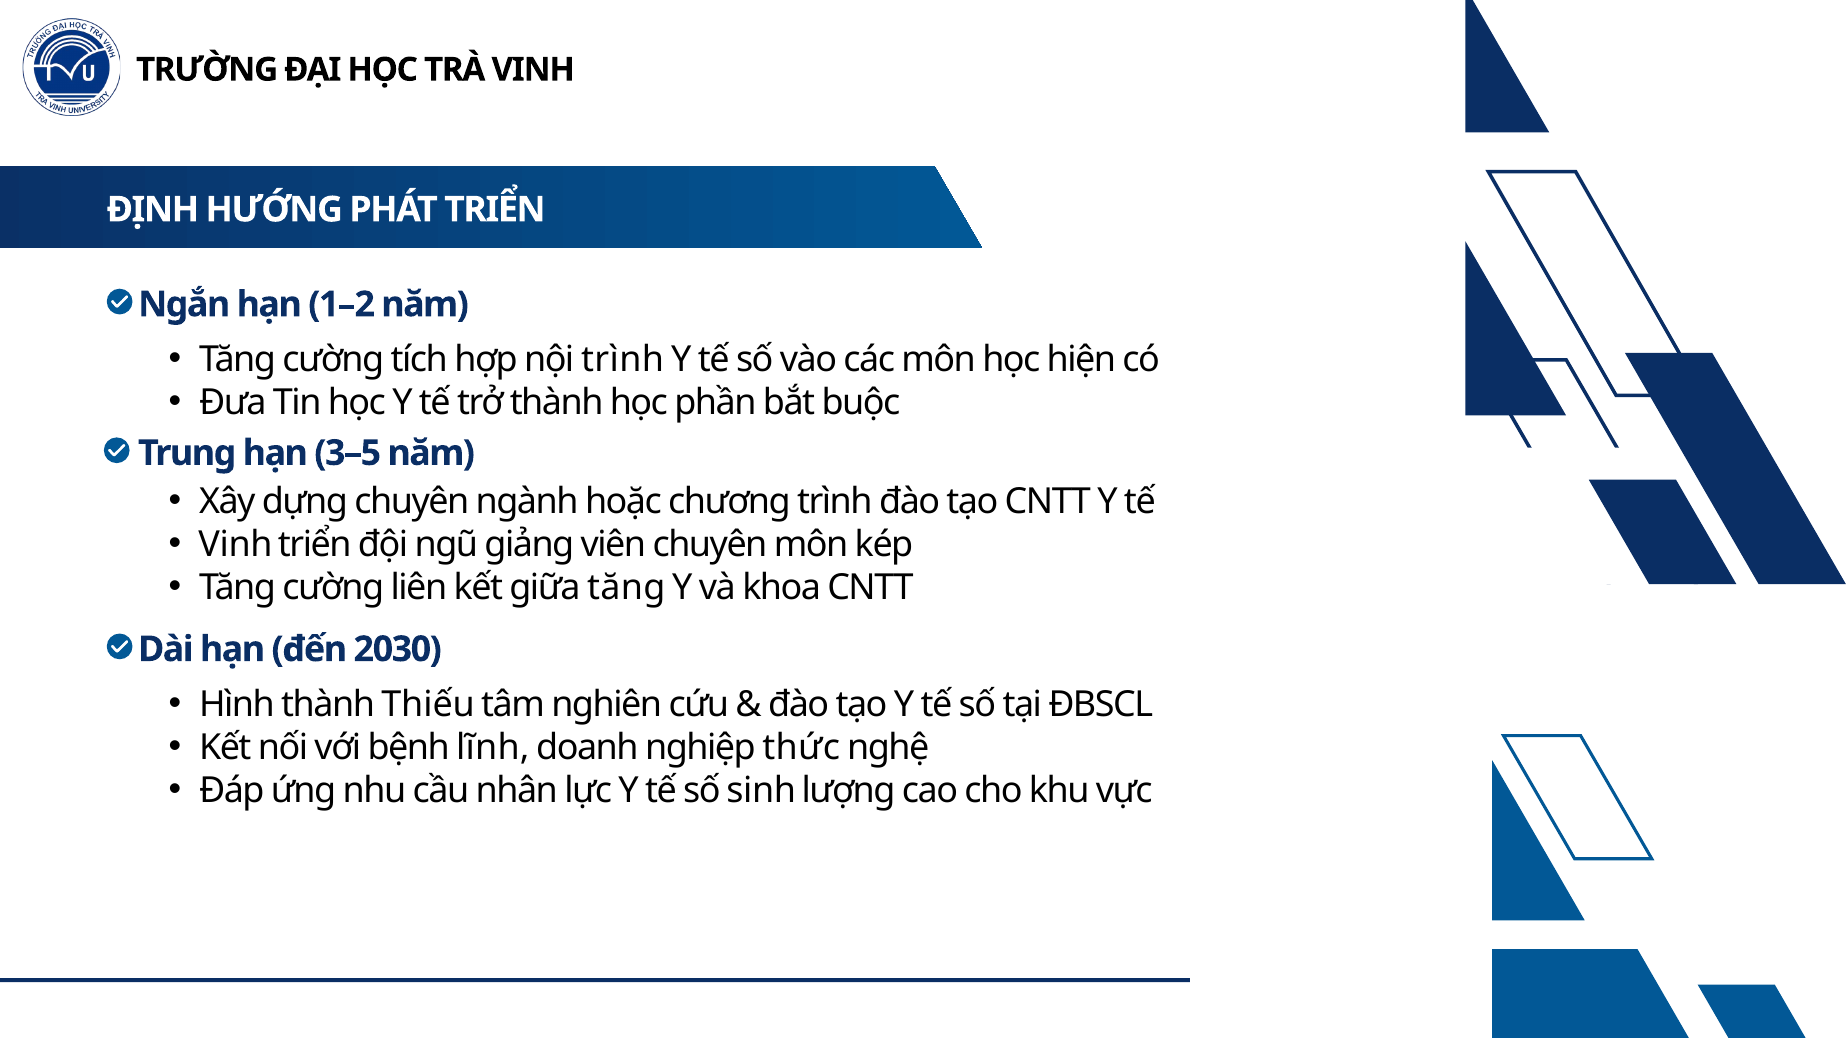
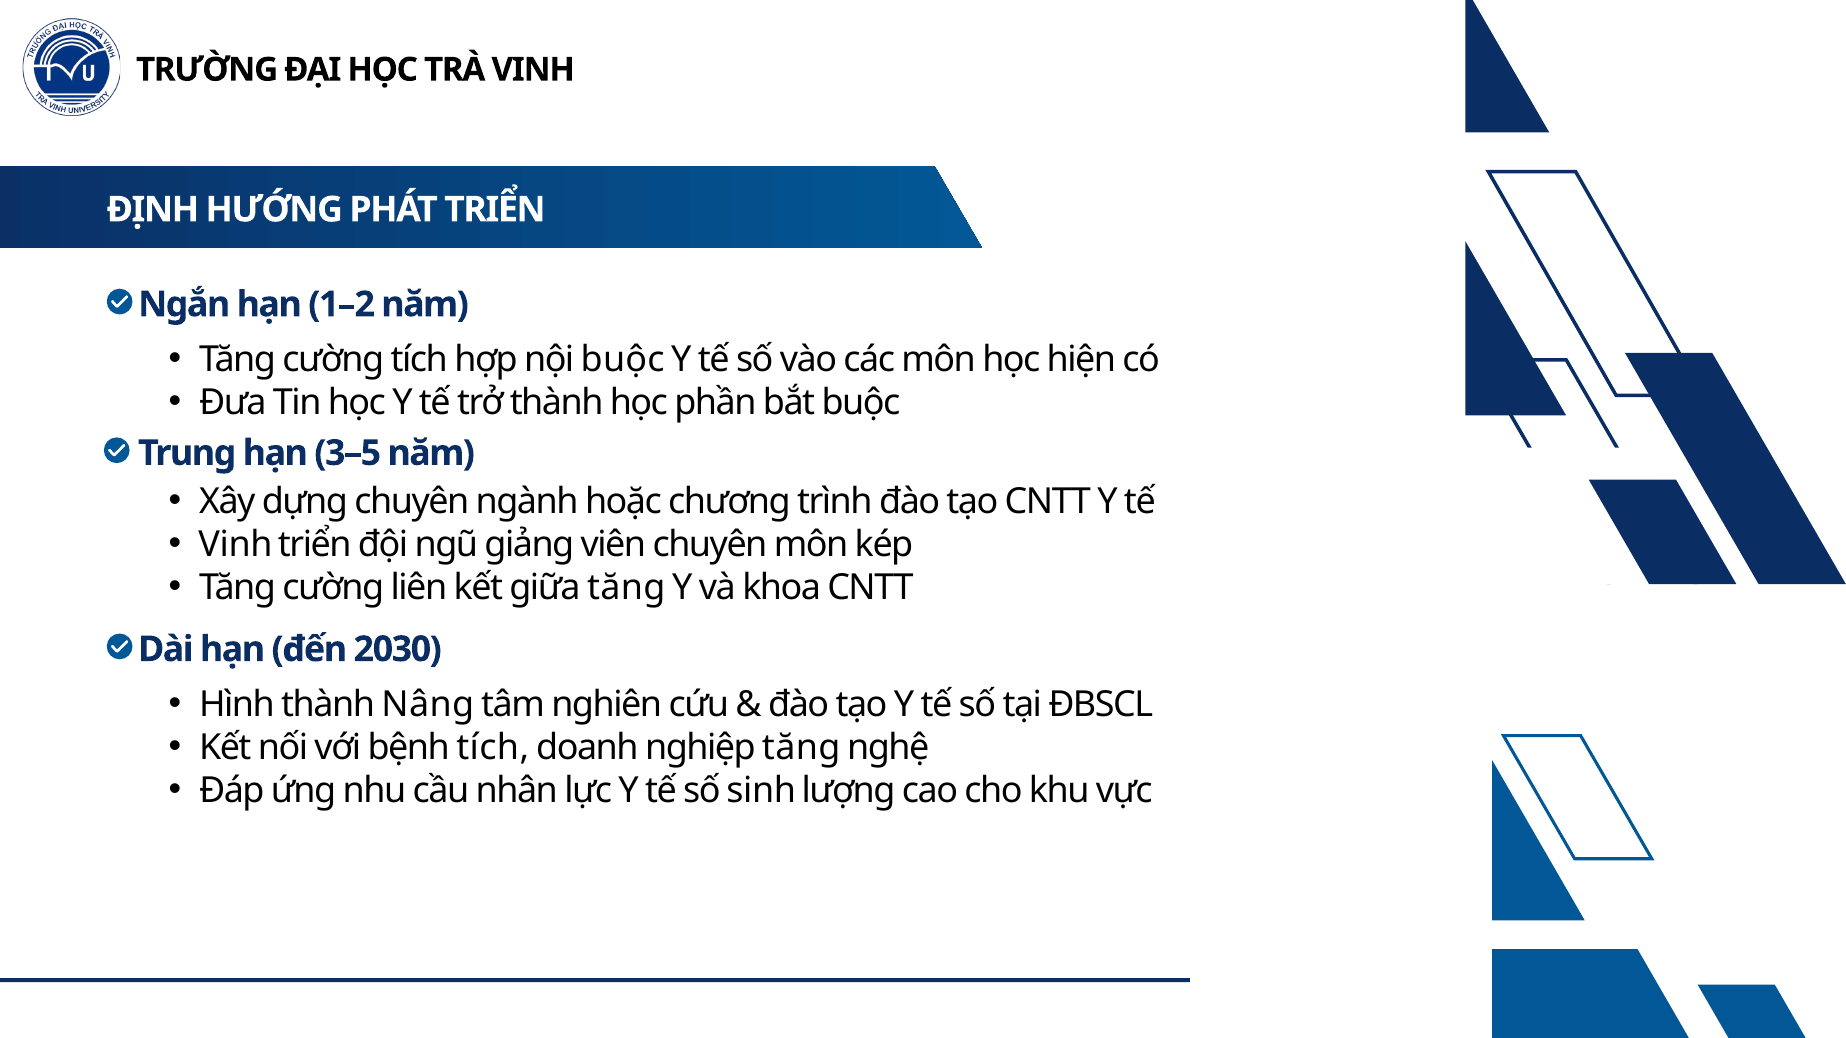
nội trình: trình -> buộc (623, 360)
Thiếu: Thiếu -> Nâng (428, 705)
bệnh lĩnh: lĩnh -> tích (493, 748)
nghiệp thức: thức -> tăng (801, 748)
